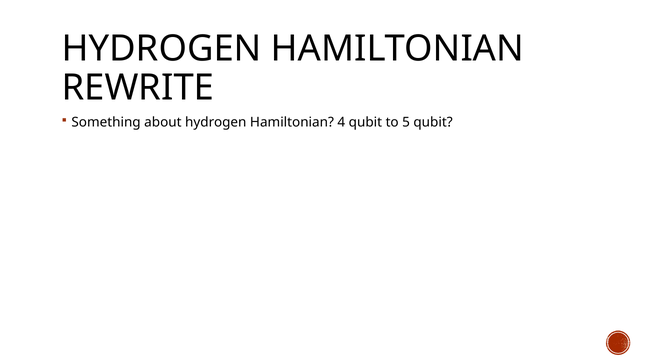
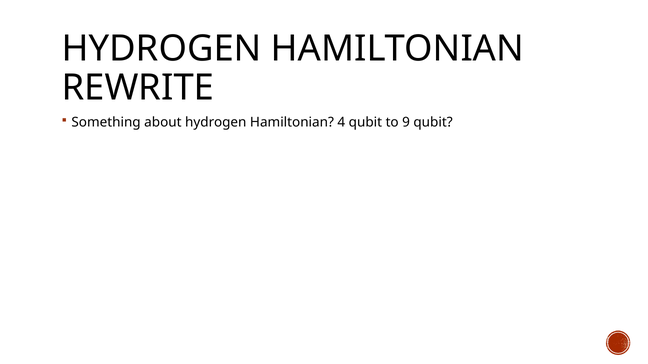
5: 5 -> 9 (406, 122)
